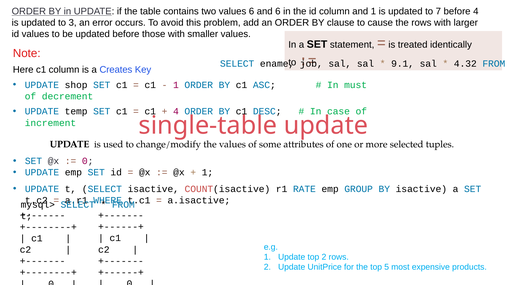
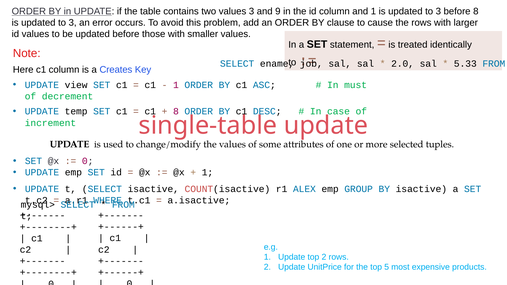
values 6: 6 -> 3 (251, 11)
and 6: 6 -> 9 (278, 11)
7: 7 -> 3 (438, 11)
before 4: 4 -> 8 (476, 11)
9.1: 9.1 -> 2.0 (403, 64)
4.32: 4.32 -> 5.33 (465, 64)
shop: shop -> view (76, 85)
4: 4 -> 8 (176, 112)
RATE: RATE -> ALEX (304, 189)
